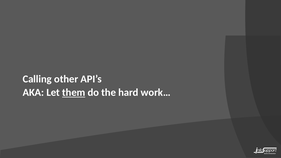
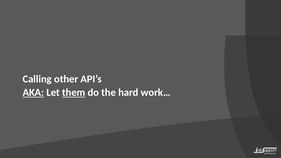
AKA underline: none -> present (33, 93)
